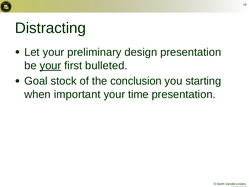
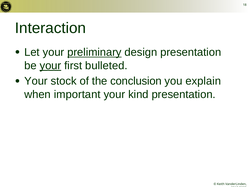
Distracting: Distracting -> Interaction (50, 28)
preliminary underline: none -> present (94, 52)
Goal: Goal -> Your (36, 81)
starting: starting -> explain (203, 81)
time: time -> kind (138, 94)
